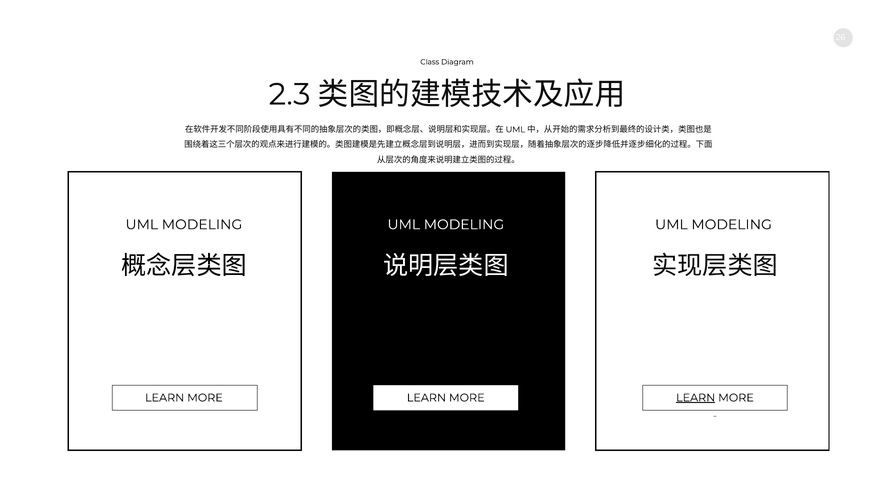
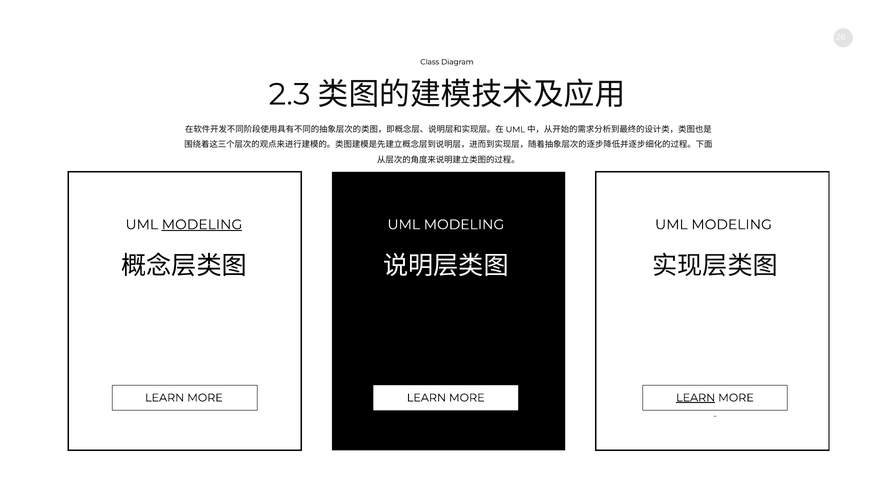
MODELING underline: none -> present (202, 225)
